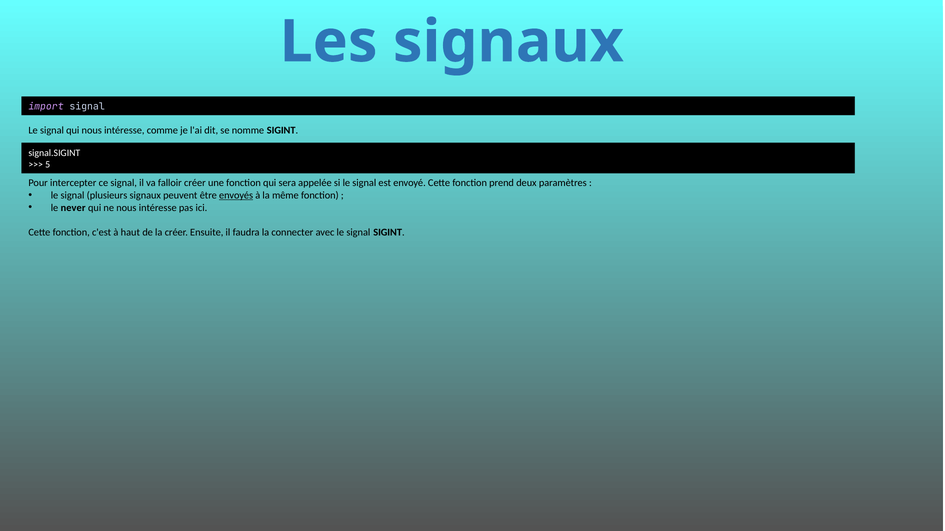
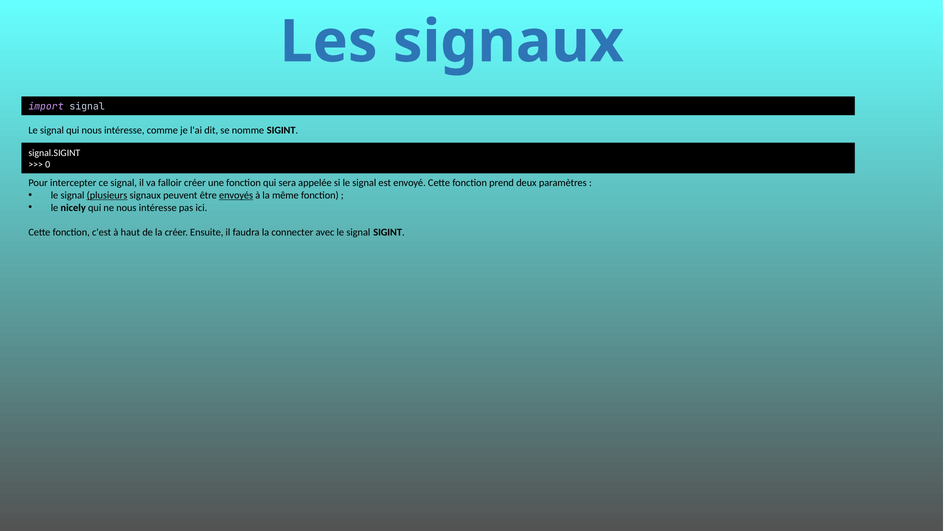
5: 5 -> 0 (48, 165)
plusieurs underline: none -> present (107, 195)
never: never -> nicely (73, 208)
